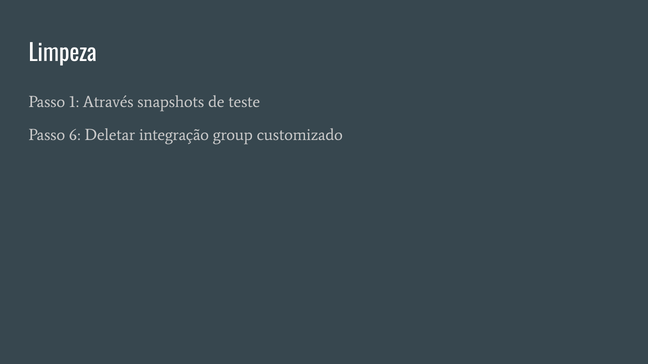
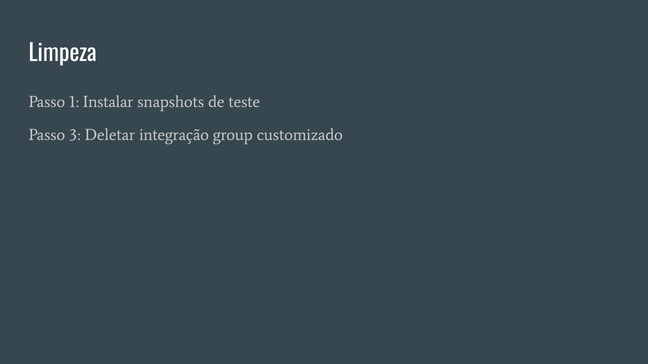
Através: Através -> Instalar (108, 102)
6: 6 -> 3 (75, 135)
